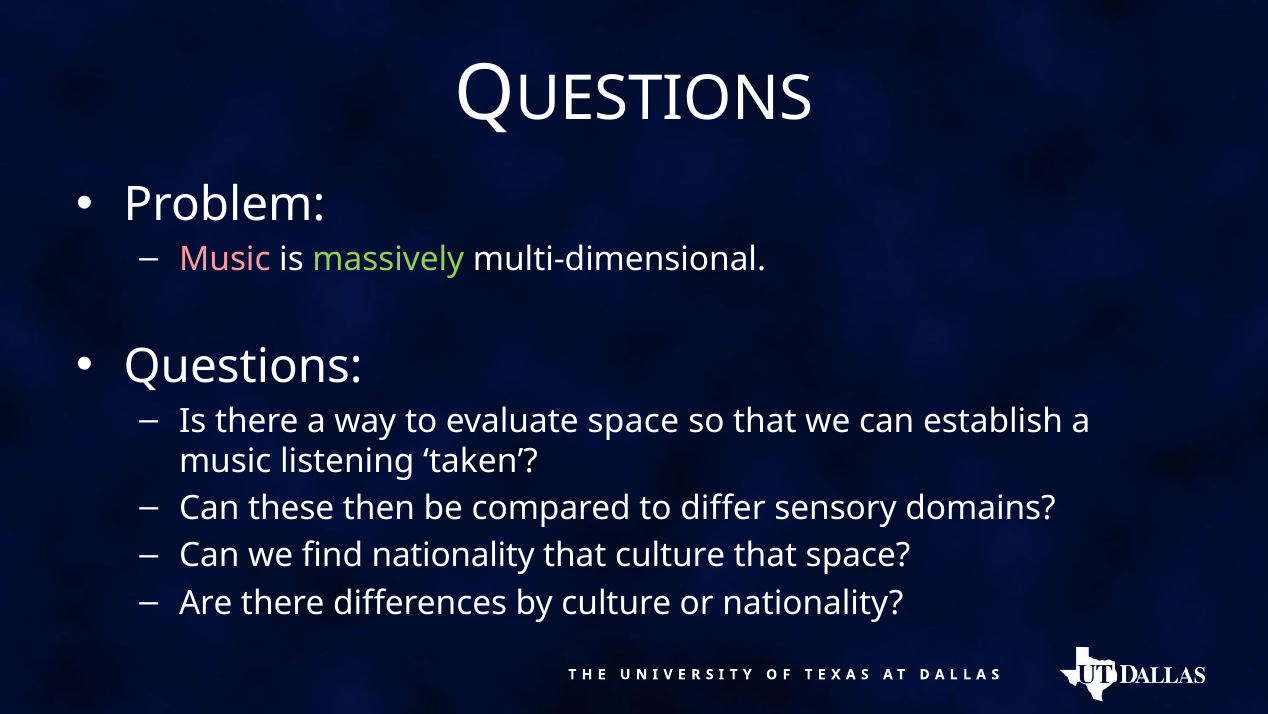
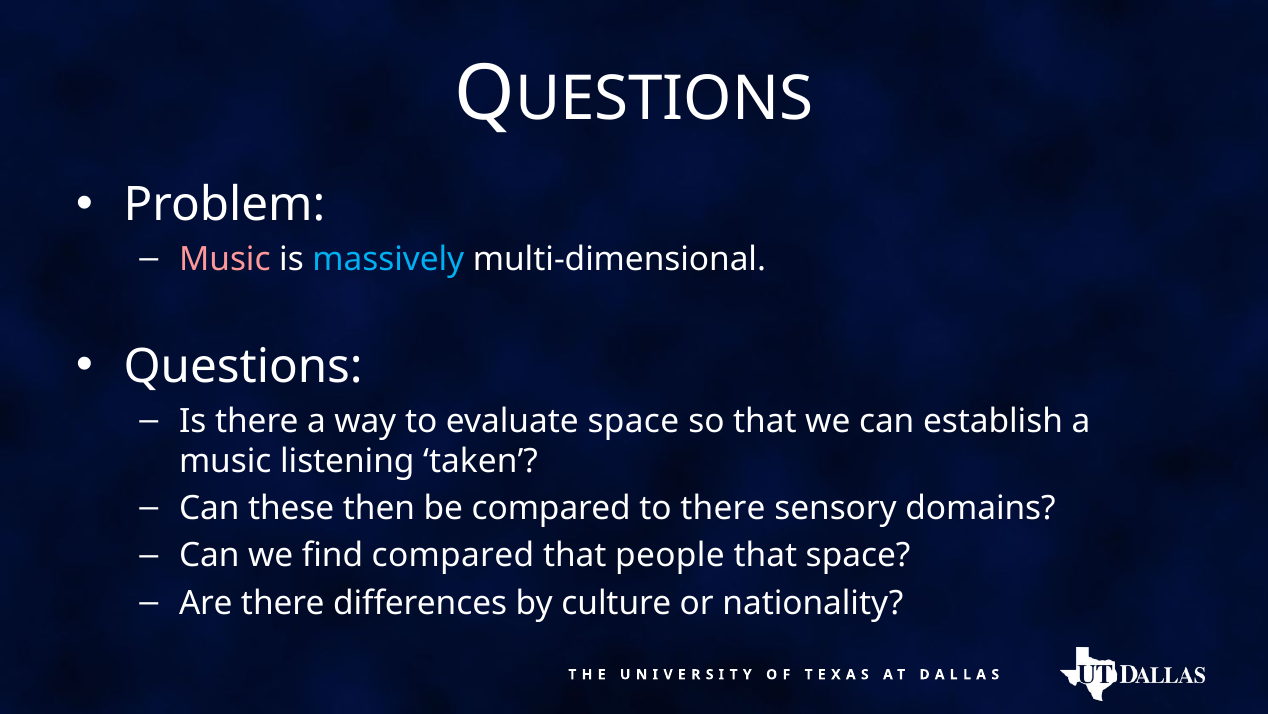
massively colour: light green -> light blue (388, 259)
to differ: differ -> there (723, 508)
find nationality: nationality -> compared (453, 555)
that culture: culture -> people (670, 555)
